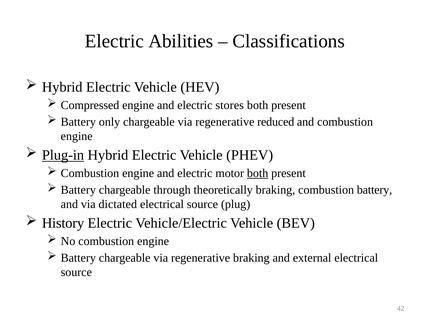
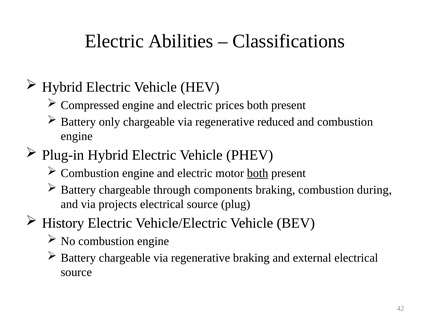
stores: stores -> prices (230, 105)
Plug-in underline: present -> none (63, 155)
theoretically: theoretically -> components (223, 190)
combustion battery: battery -> during (374, 190)
dictated: dictated -> projects (118, 204)
